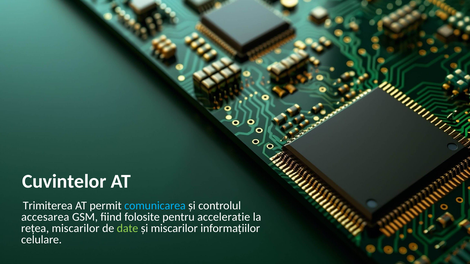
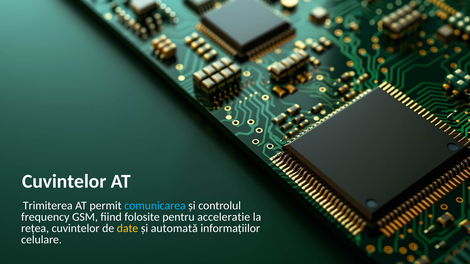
accesarea: accesarea -> frequency (45, 217)
rețea miscarilor: miscarilor -> cuvintelor (76, 229)
date colour: light green -> yellow (128, 229)
și miscarilor: miscarilor -> automată (174, 229)
